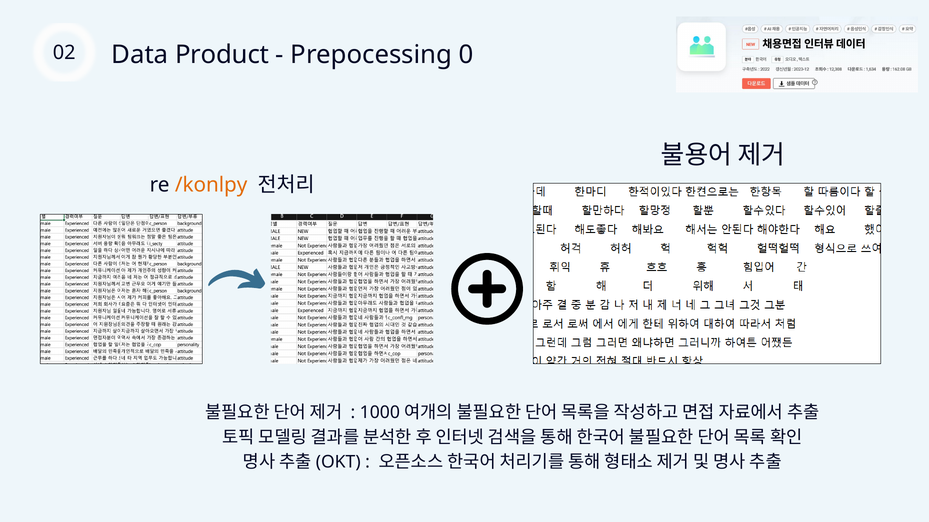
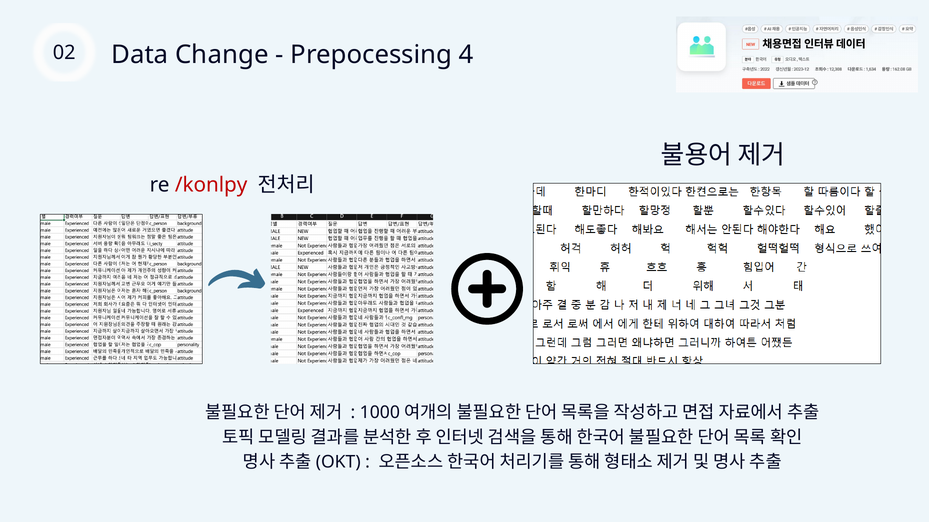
Product: Product -> Change (222, 55)
0: 0 -> 4 (466, 55)
/konlpy colour: orange -> red (211, 185)
